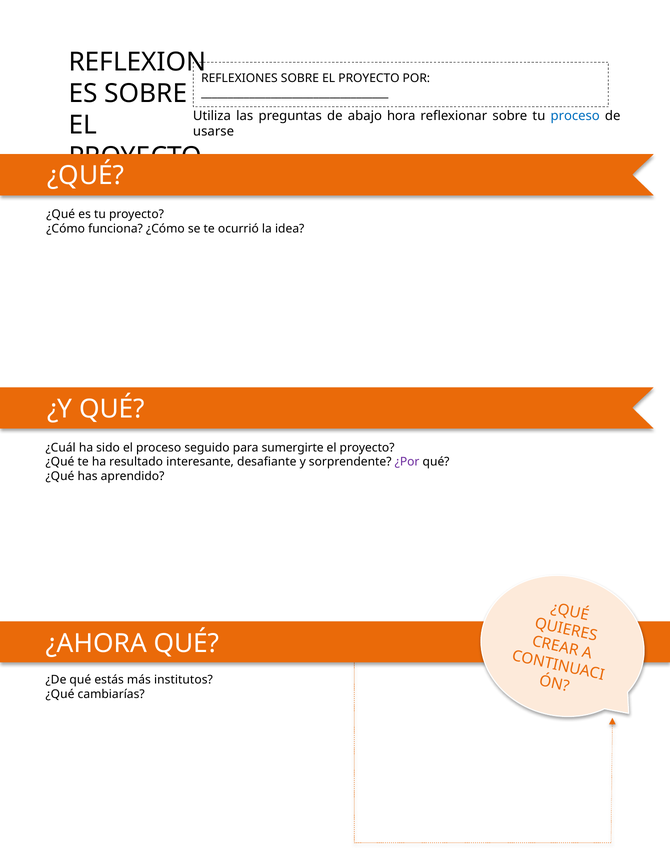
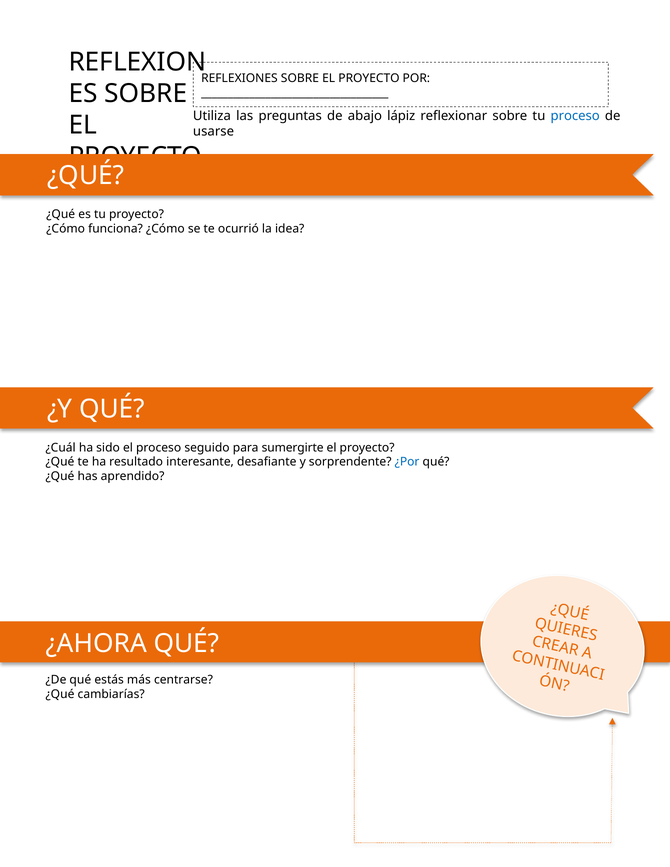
hora: hora -> lápiz (401, 116)
¿Por colour: purple -> blue (407, 462)
institutos: institutos -> centrarse (183, 680)
